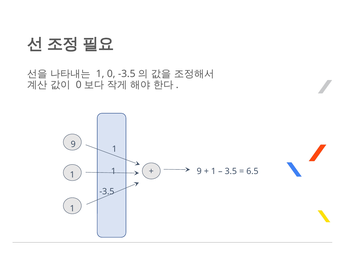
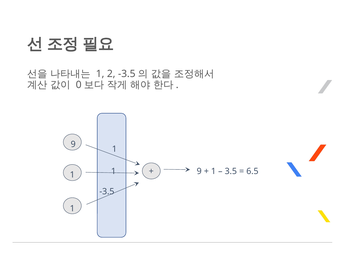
1 0: 0 -> 2 (111, 74)
